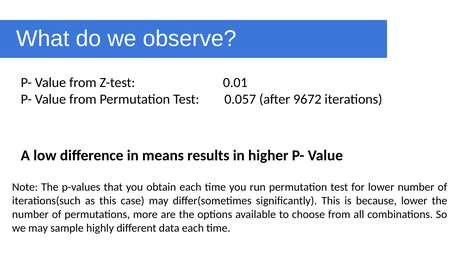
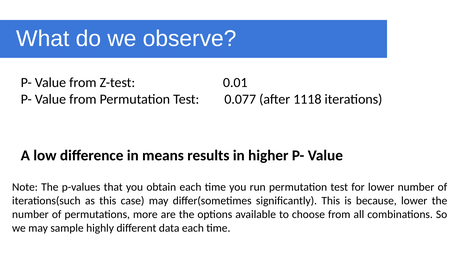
0.057: 0.057 -> 0.077 (240, 100)
9672: 9672 -> 1118 (307, 100)
